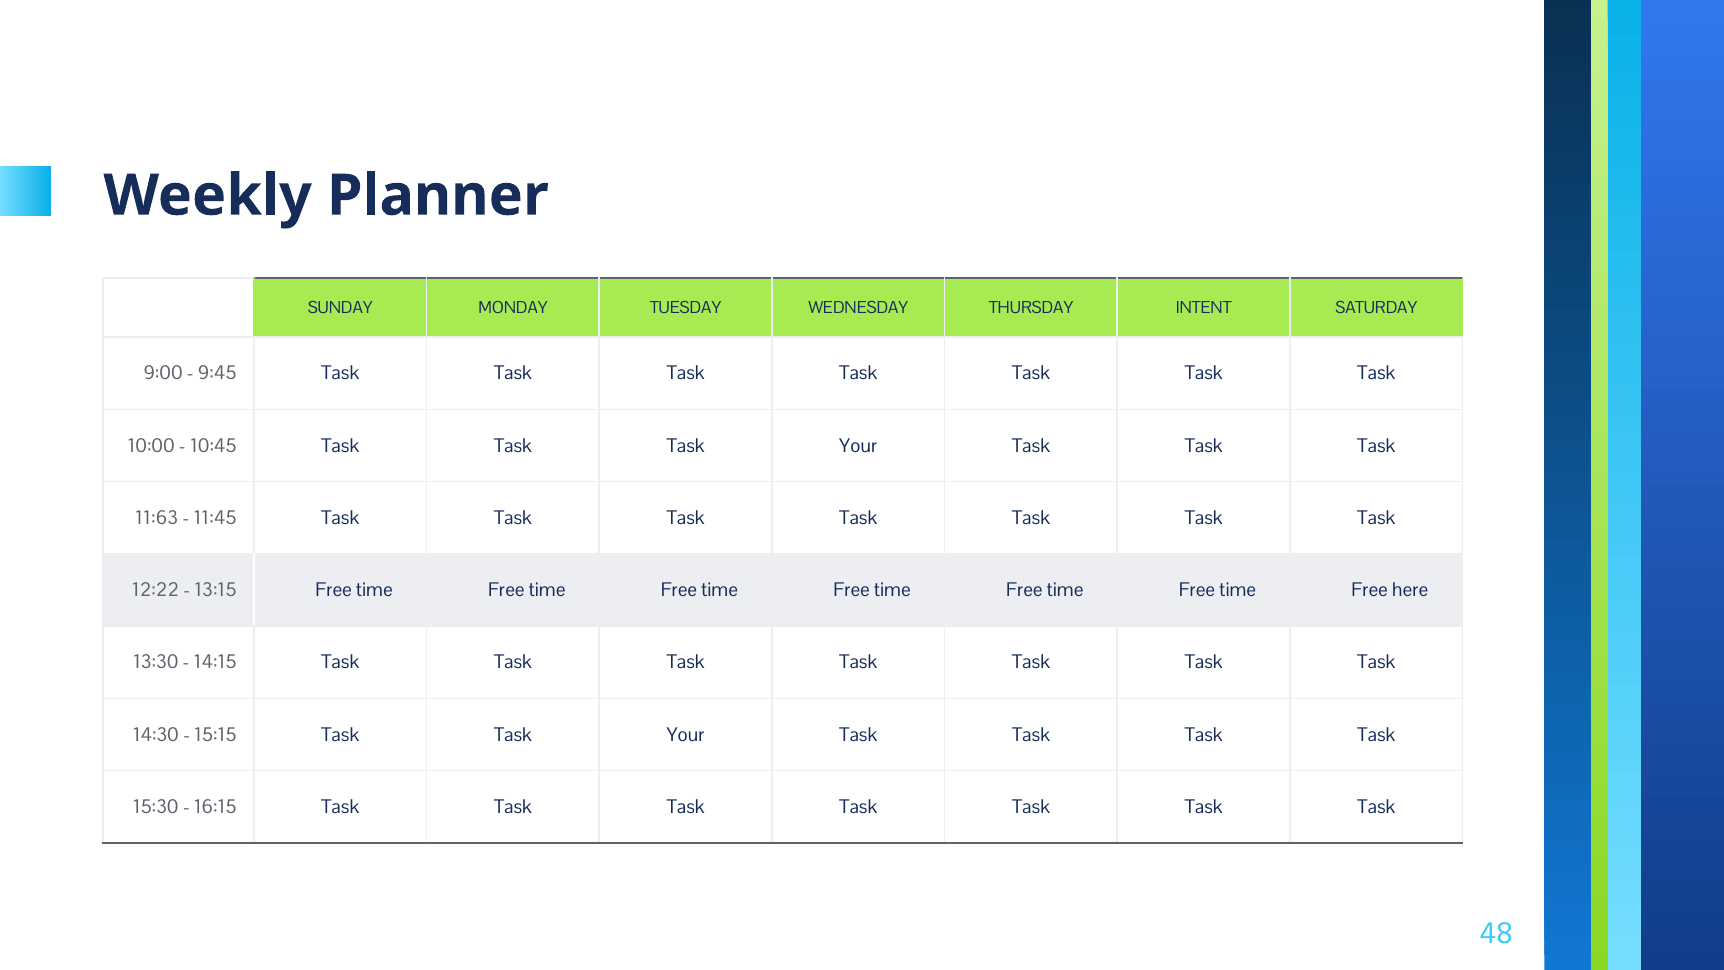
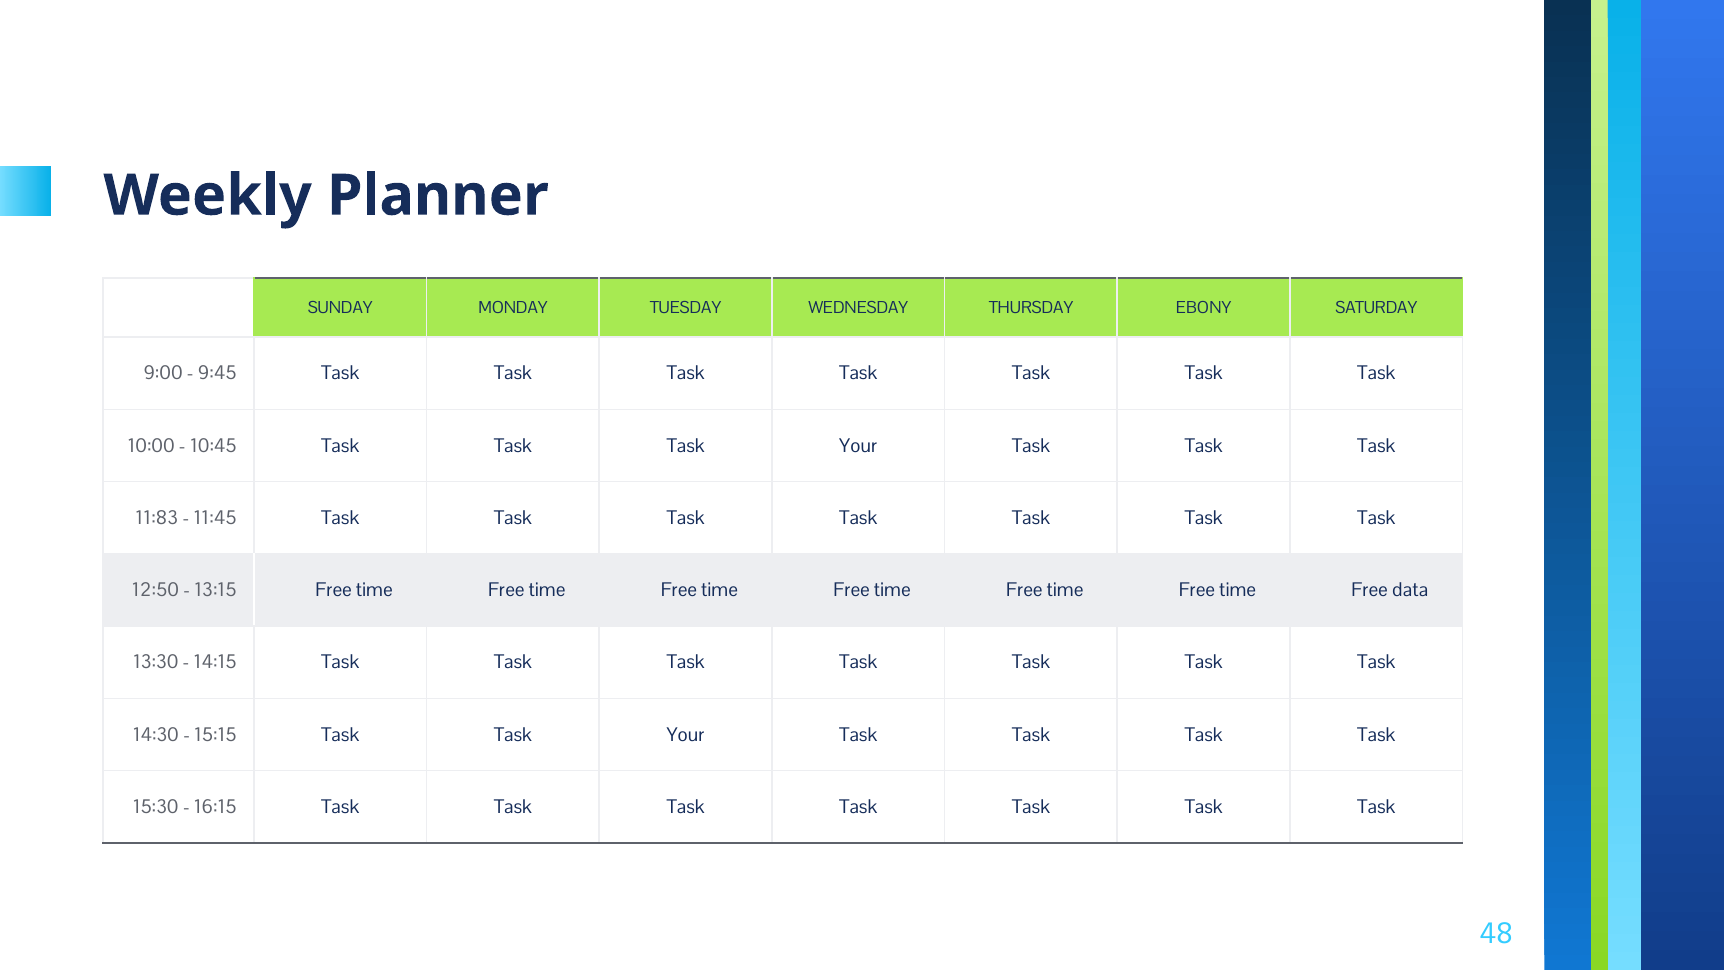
INTENT: INTENT -> EBONY (1204, 308)
11:63: 11:63 -> 11:83 (157, 518)
12:22: 12:22 -> 12:50 (156, 590)
here: here -> data (1410, 590)
